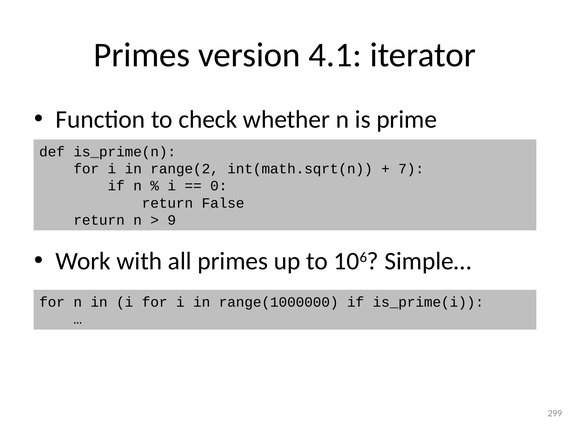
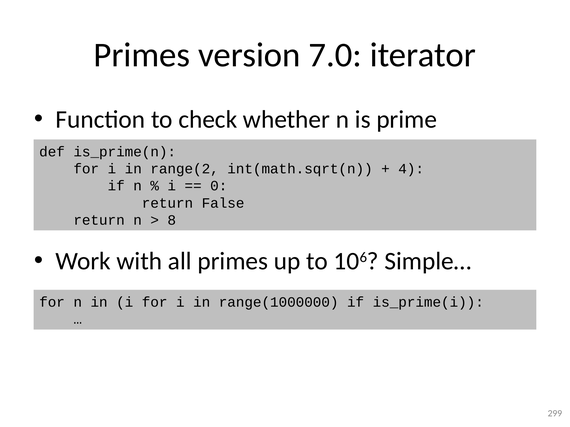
4.1: 4.1 -> 7.0 (335, 55)
7: 7 -> 4 (411, 169)
9: 9 -> 8 (172, 220)
